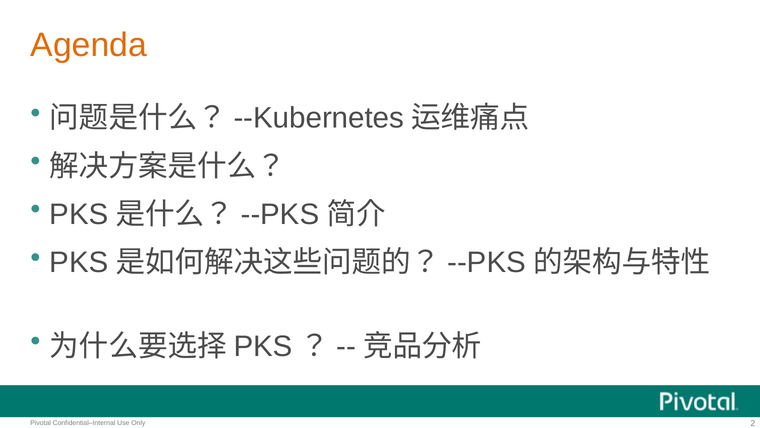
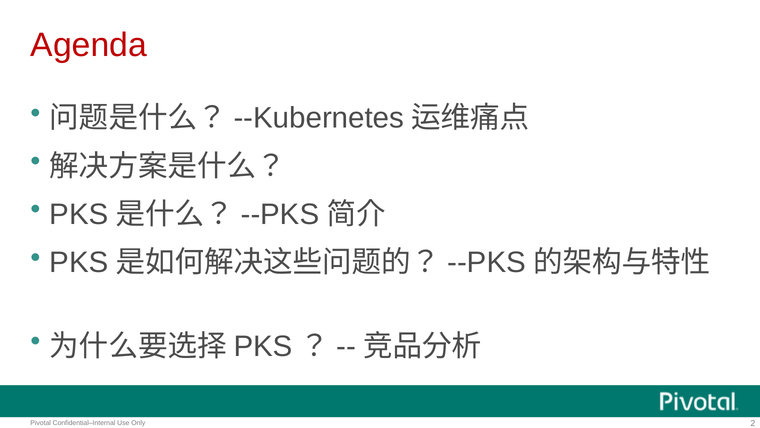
Agenda colour: orange -> red (89, 45)
